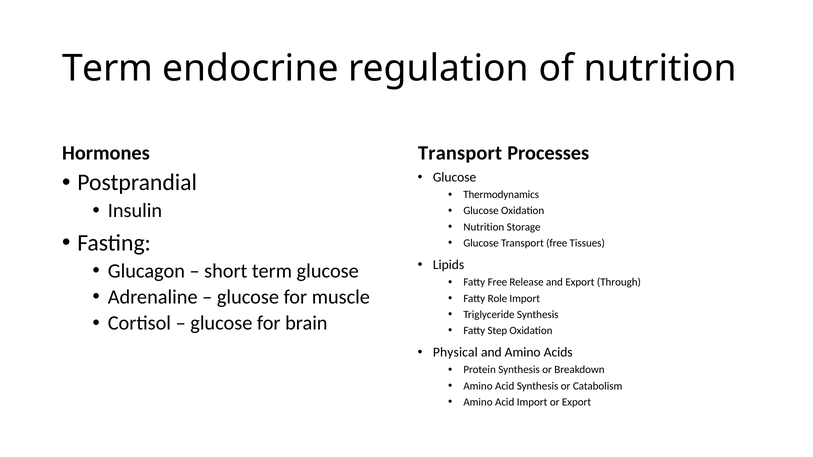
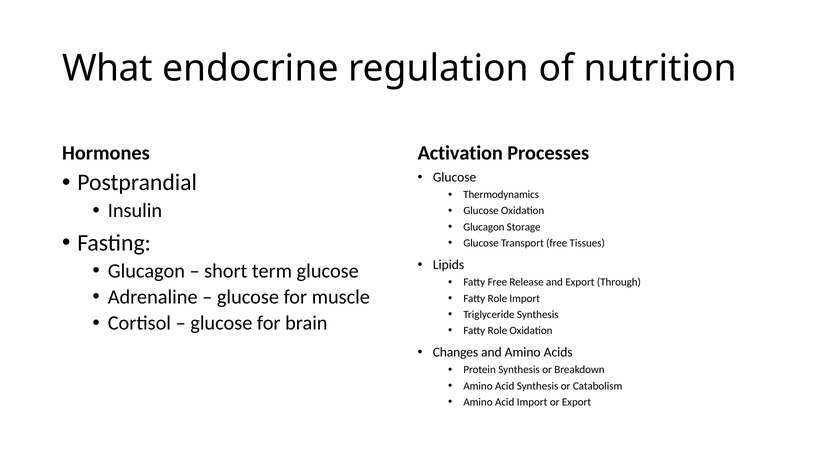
Term: Term -> What (107, 68)
Transport: Transport -> Activation (460, 153)
Nutrition: Nutrition -> Glucagon (484, 227)
Step: Step -> Role (497, 331)
Physical: Physical -> Changes (456, 353)
